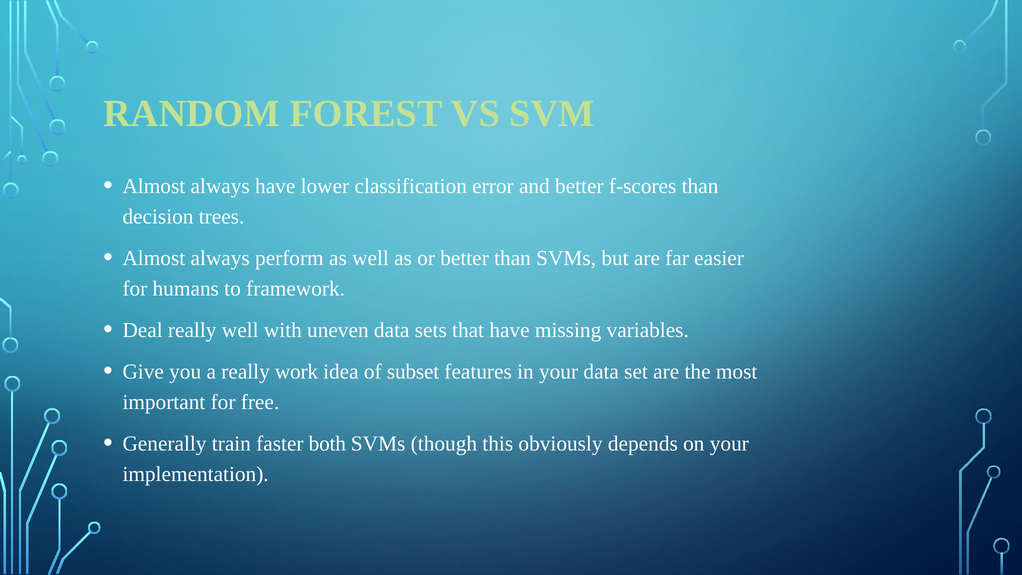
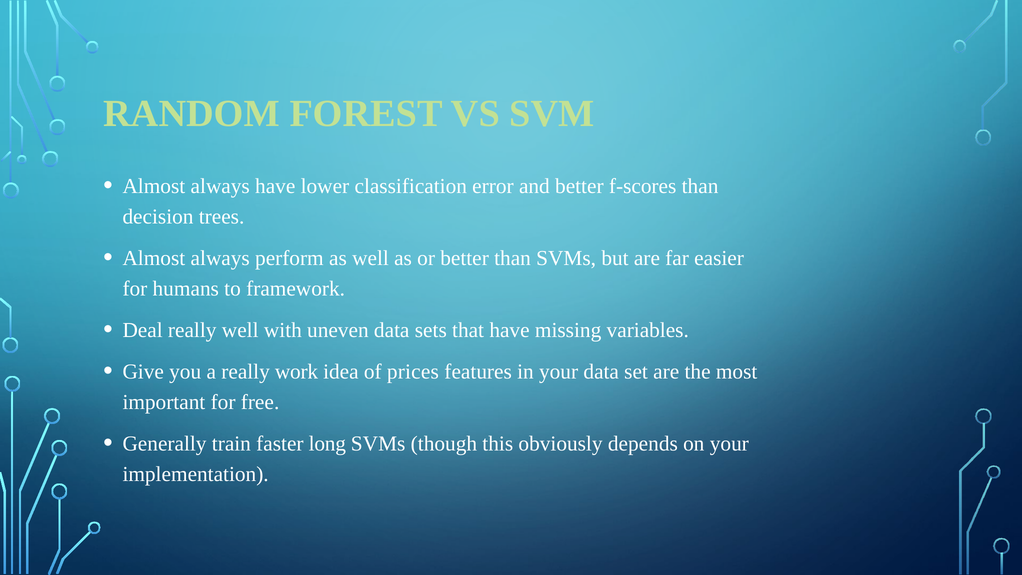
subset: subset -> prices (413, 371)
both: both -> long (327, 443)
